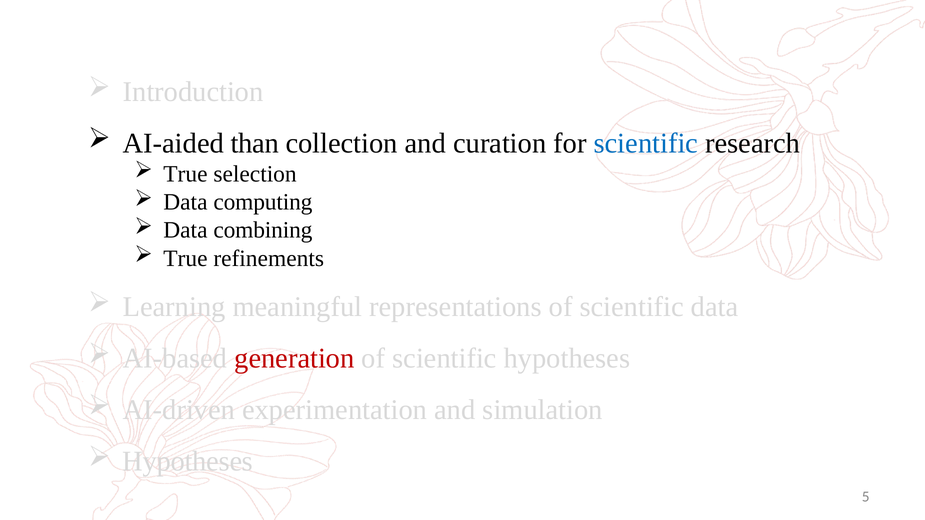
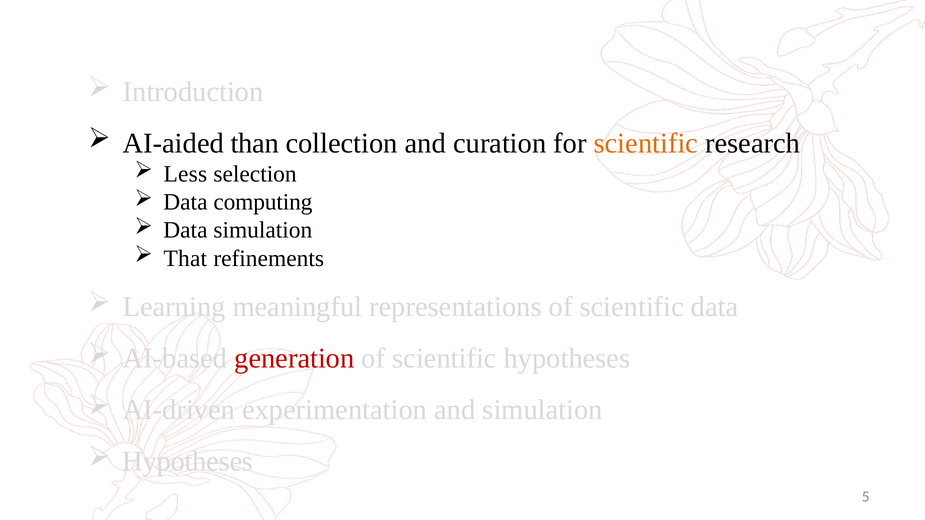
scientific colour: blue -> orange (646, 143)
True: True -> Less (185, 174)
Data combining: combining -> simulation (263, 230)
True: True -> That (185, 258)
